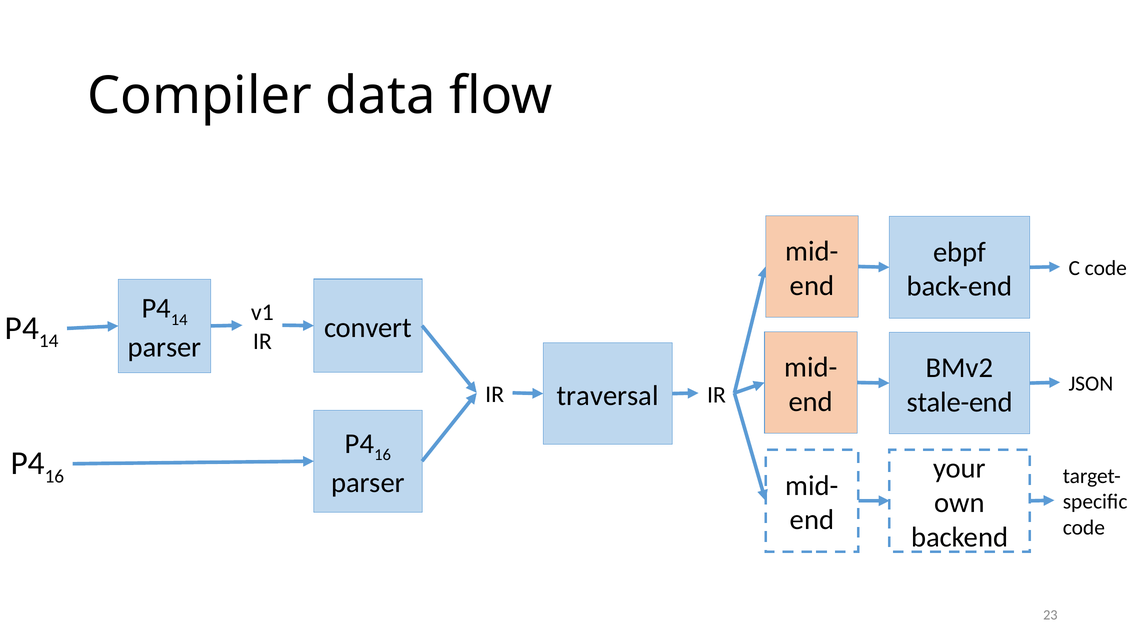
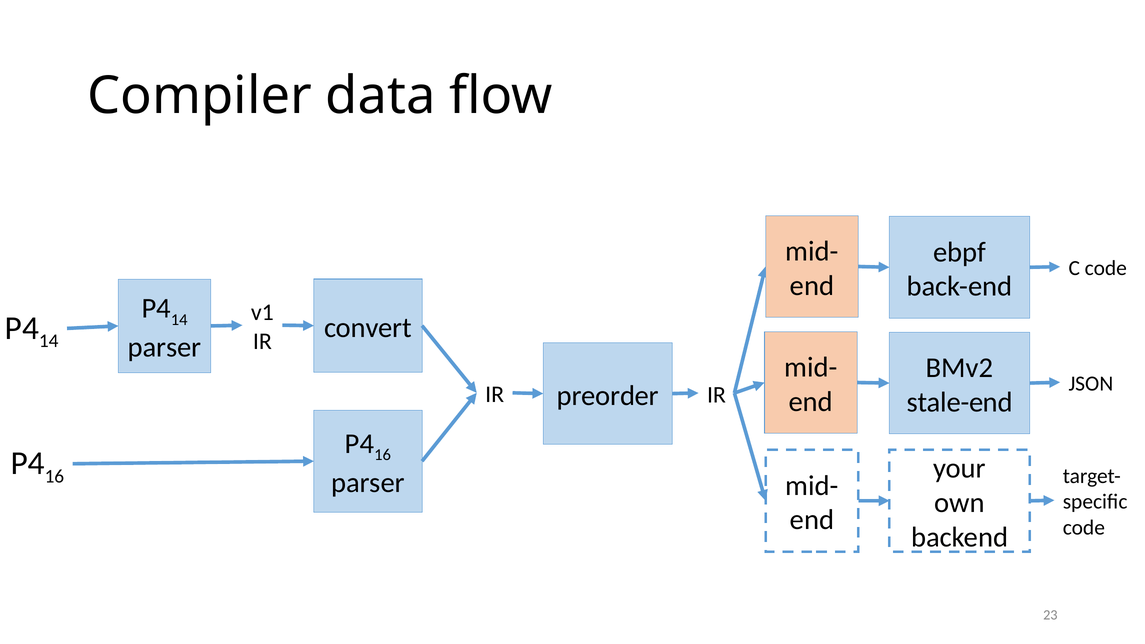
traversal: traversal -> preorder (608, 396)
